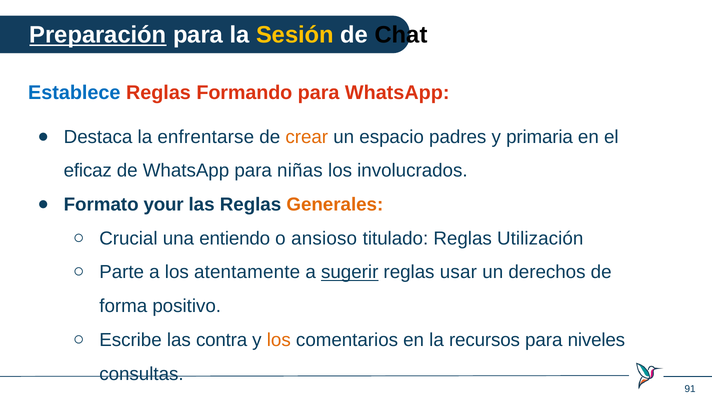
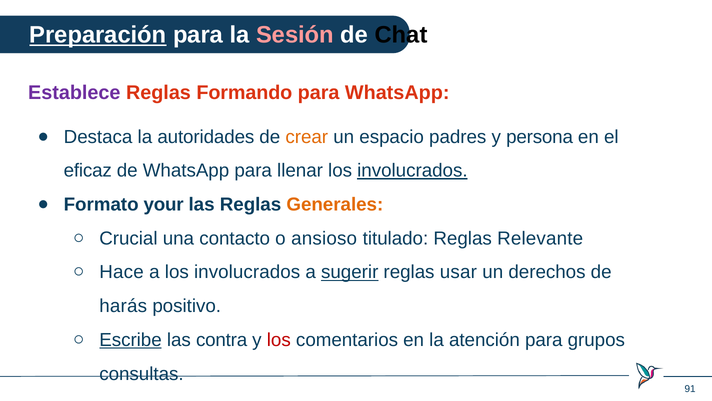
Sesión colour: yellow -> pink (295, 35)
Establece colour: blue -> purple (74, 92)
enfrentarse: enfrentarse -> autoridades (206, 137)
primaria: primaria -> persona (540, 137)
niñas: niñas -> llenar (300, 171)
involucrados underline: none -> present (412, 171)
entiendo: entiendo -> contacto (235, 238)
Utilización: Utilización -> Relevante (540, 238)
Parte: Parte -> Hace (122, 272)
a los atentamente: atentamente -> involucrados (247, 272)
forma: forma -> harás (123, 306)
Escribe underline: none -> present (131, 340)
los colour: orange -> red (279, 340)
recursos: recursos -> atención (484, 340)
niveles: niveles -> grupos (596, 340)
